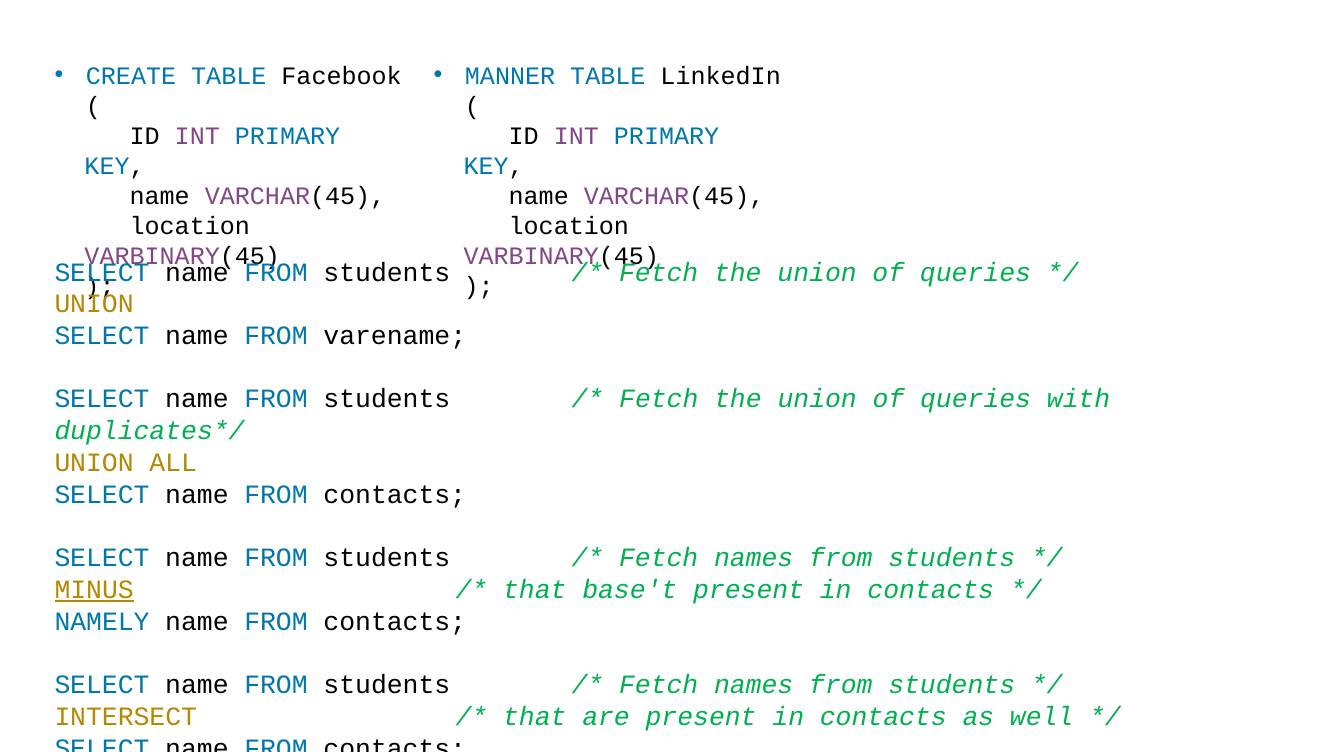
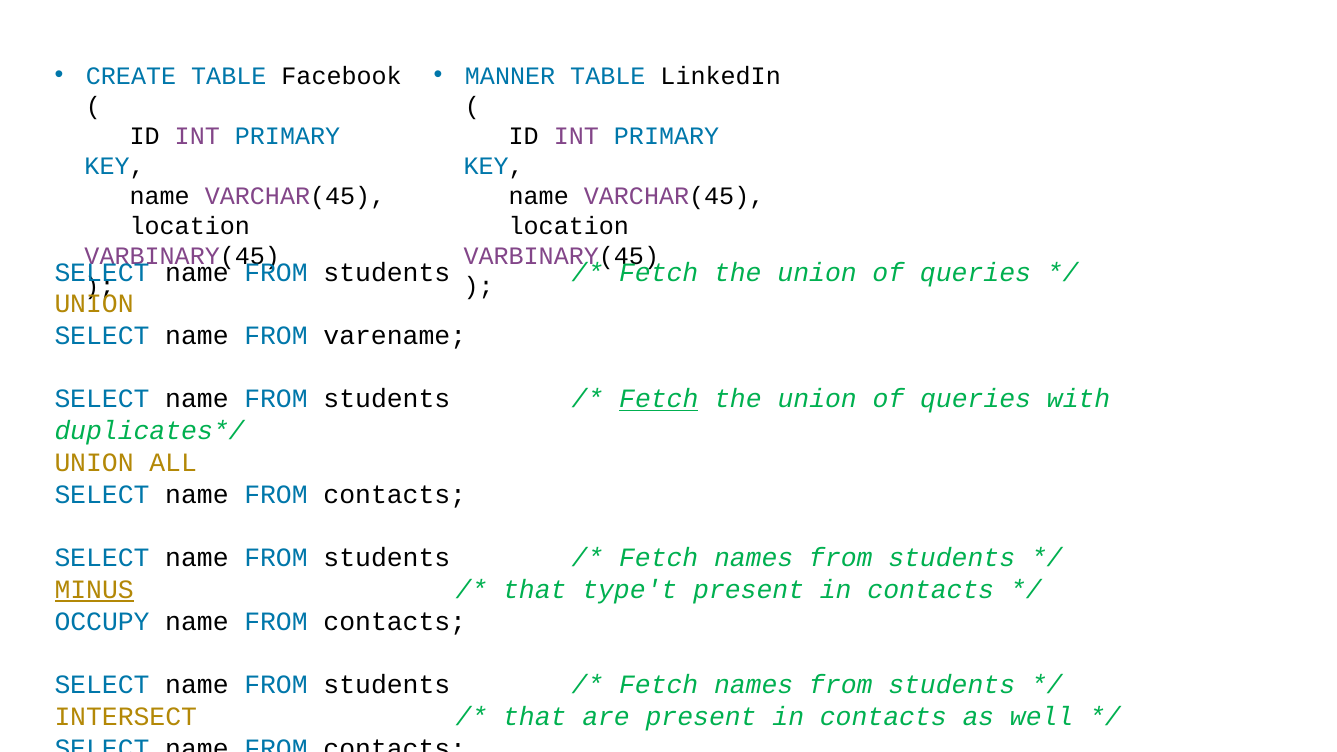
Fetch underline: none -> present (659, 399)
base't: base't -> type't (630, 590)
NAMELY: NAMELY -> OCCUPY (102, 621)
